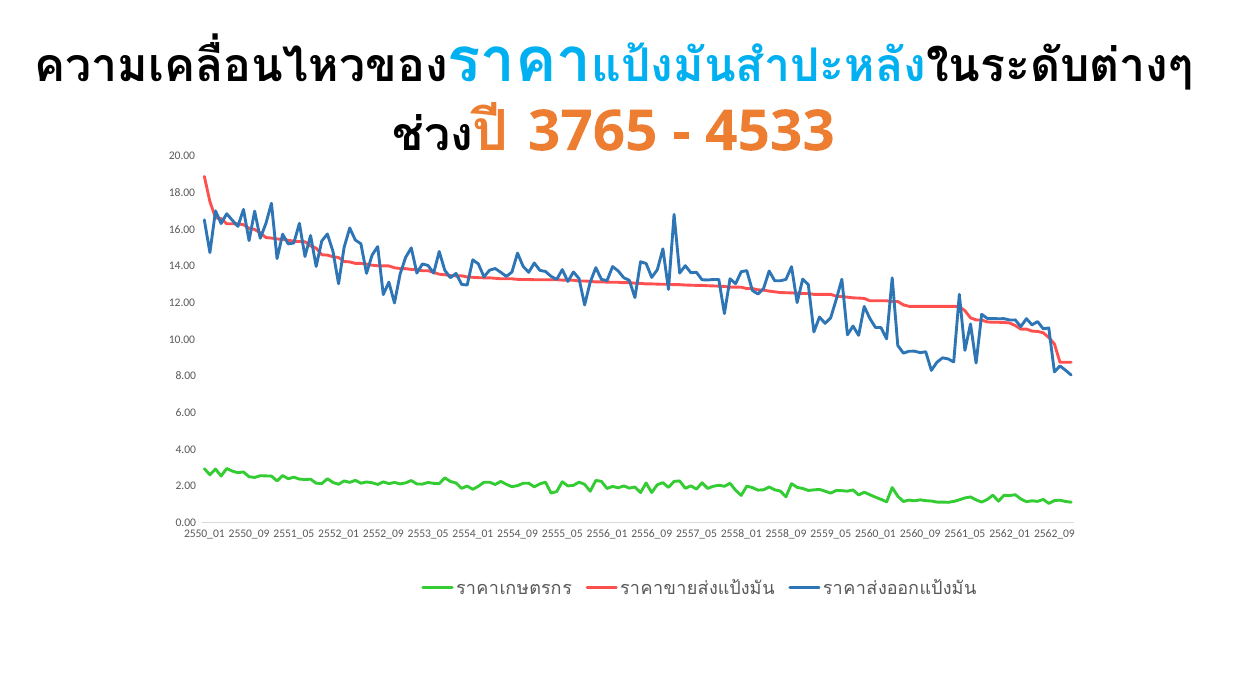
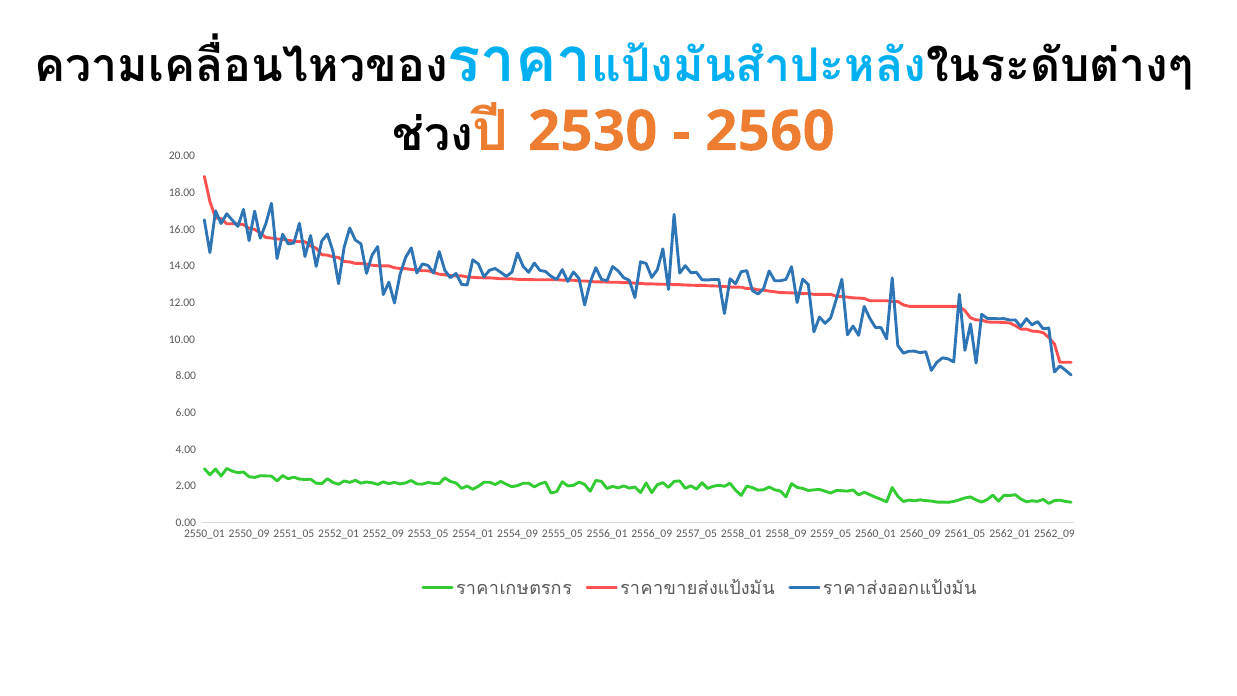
3765: 3765 -> 2530 (593, 131)
4533: 4533 -> 2560 (770, 131)
